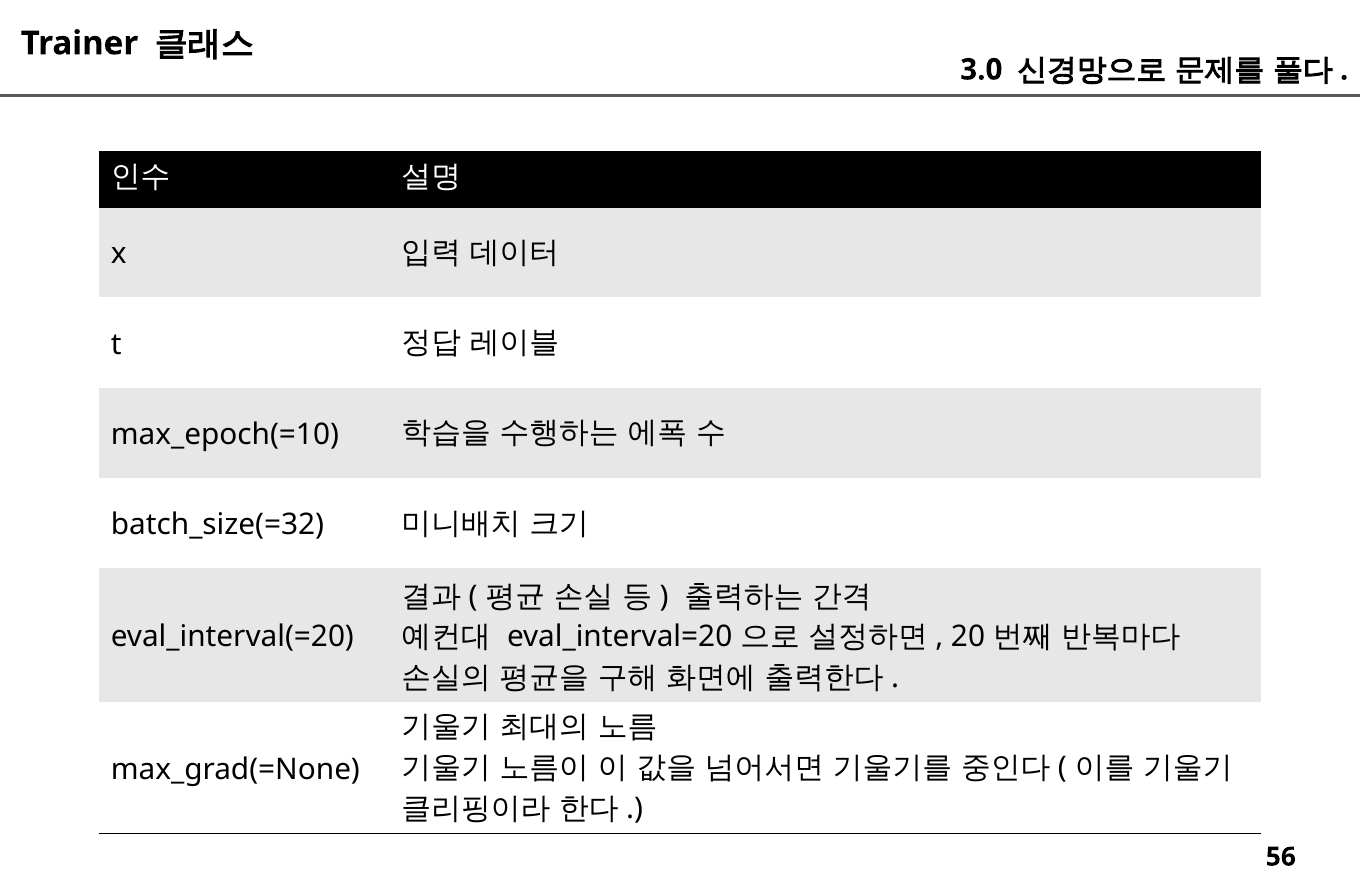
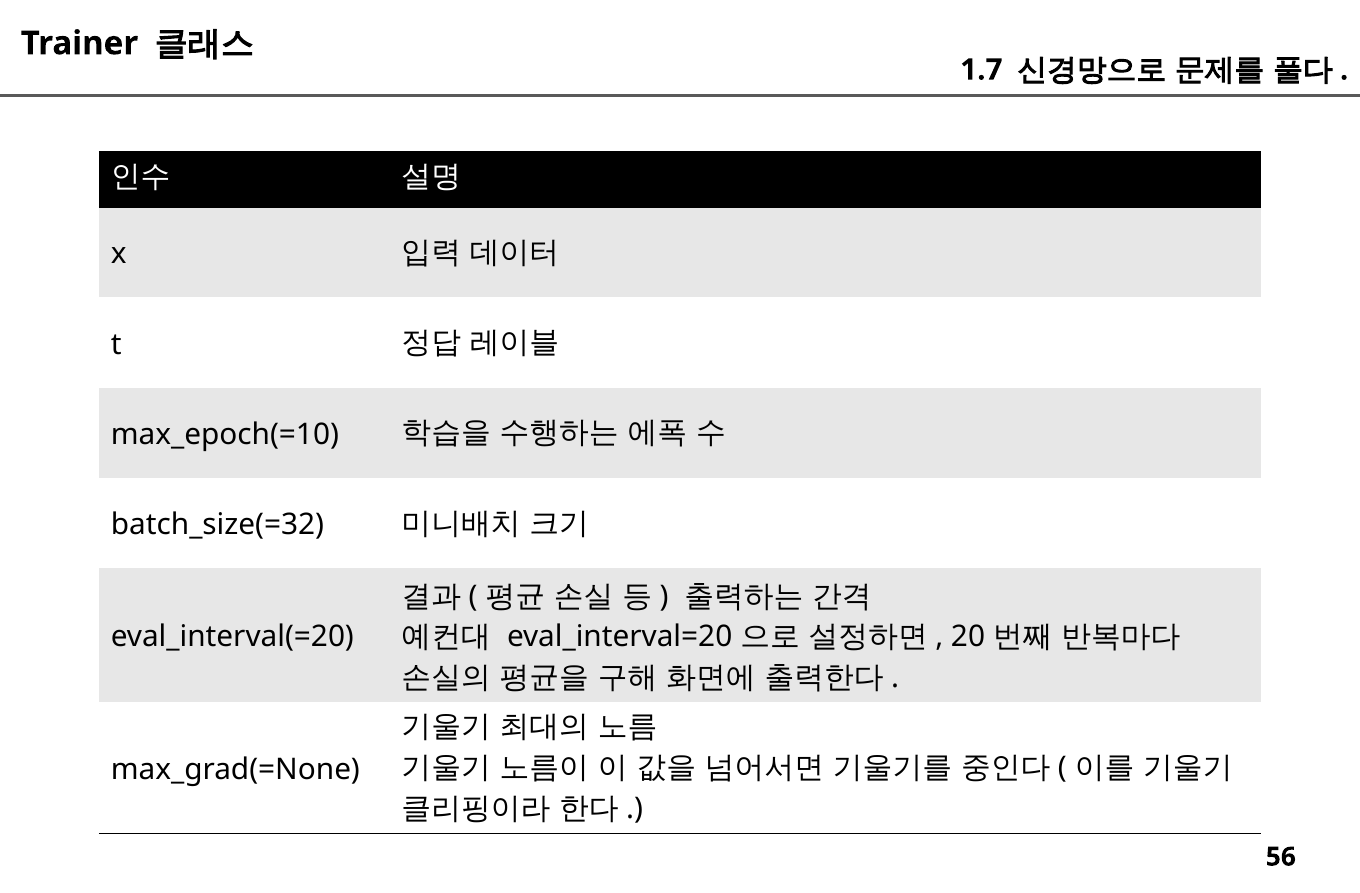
3.0: 3.0 -> 1.7 (981, 70)
